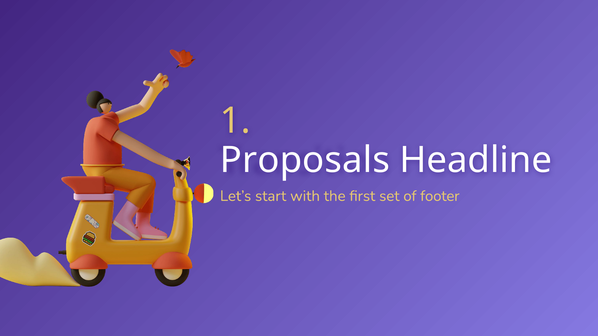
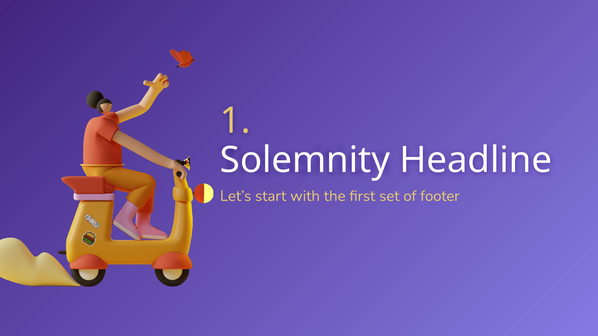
Proposals: Proposals -> Solemnity (305, 160)
